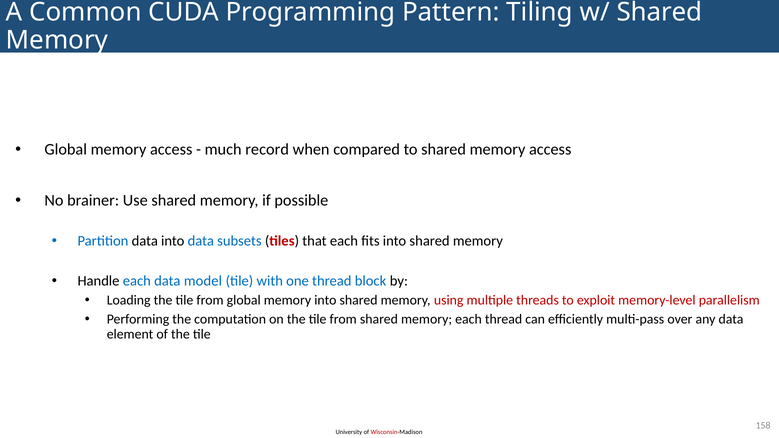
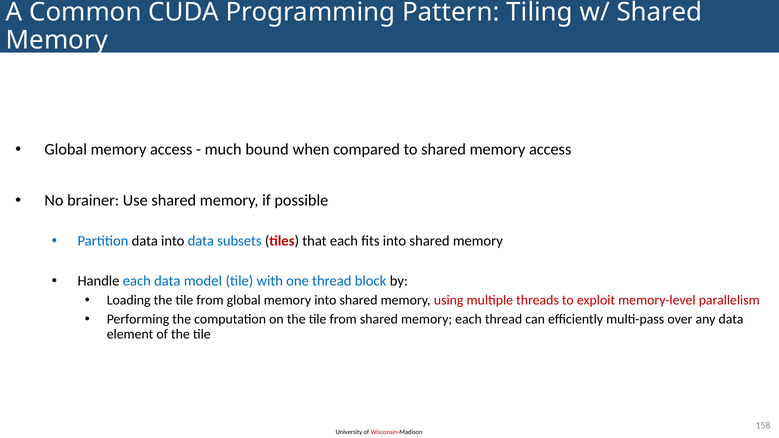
record: record -> bound (267, 149)
